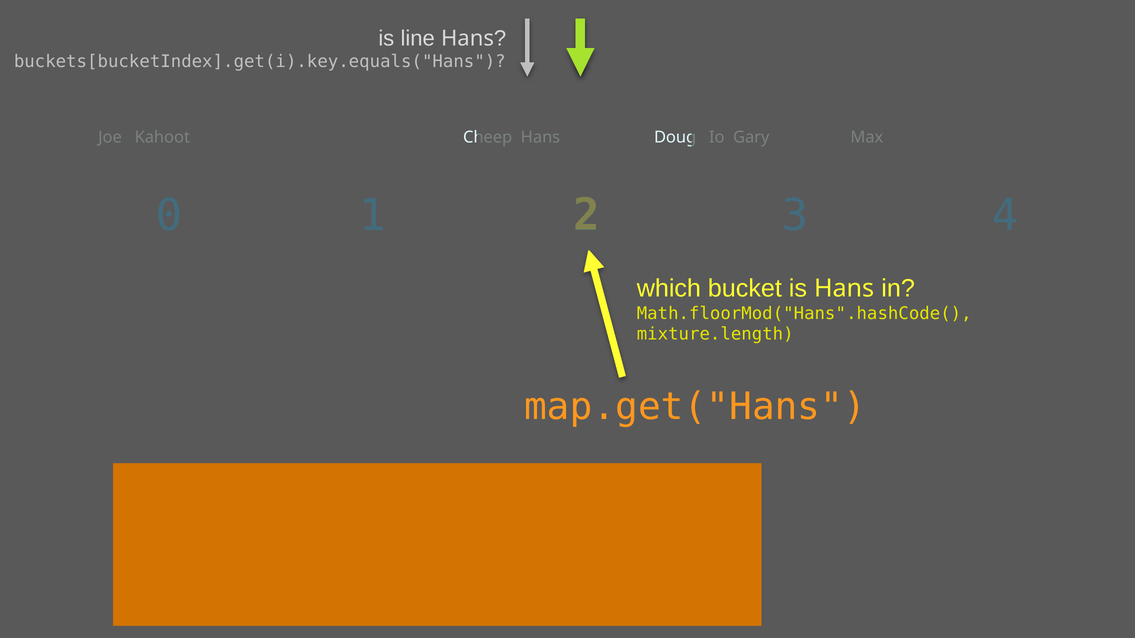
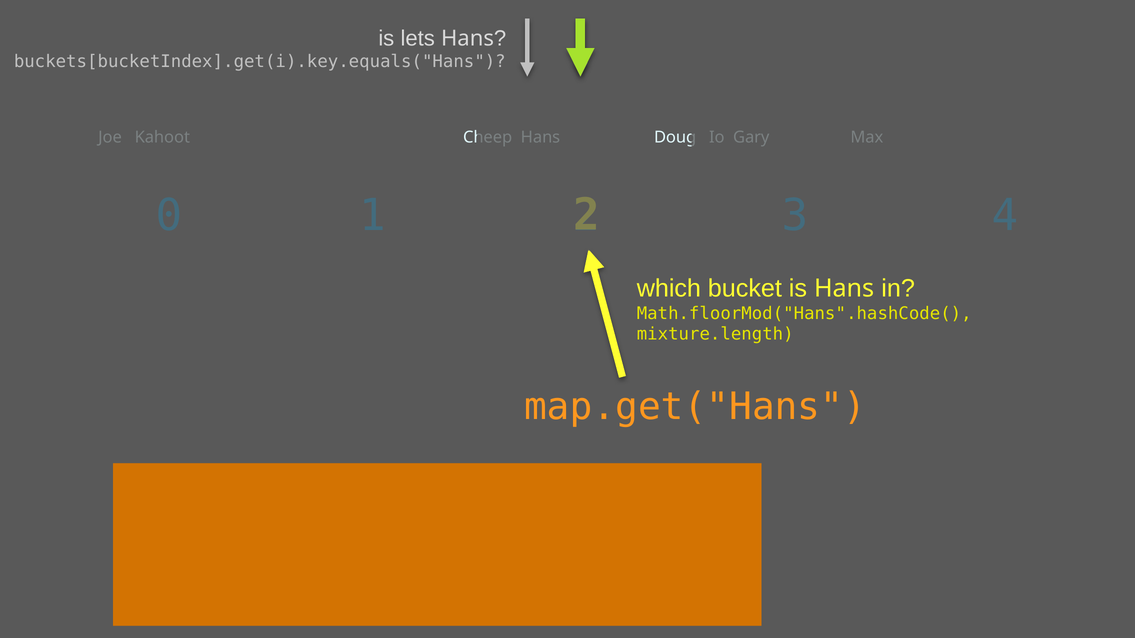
line: line -> lets (418, 38)
